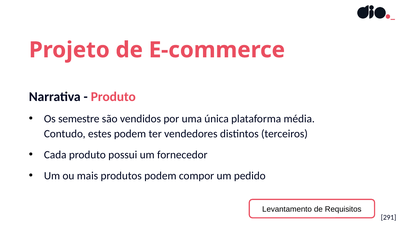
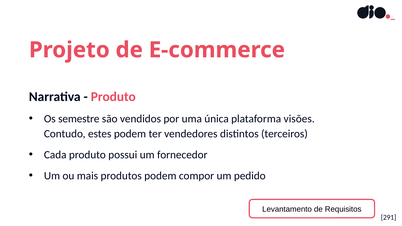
média: média -> visões (299, 119)
